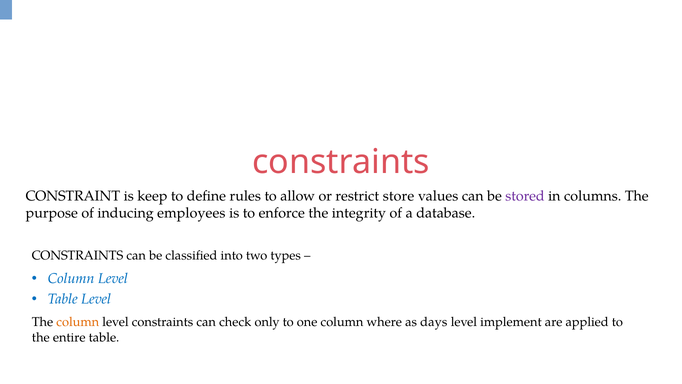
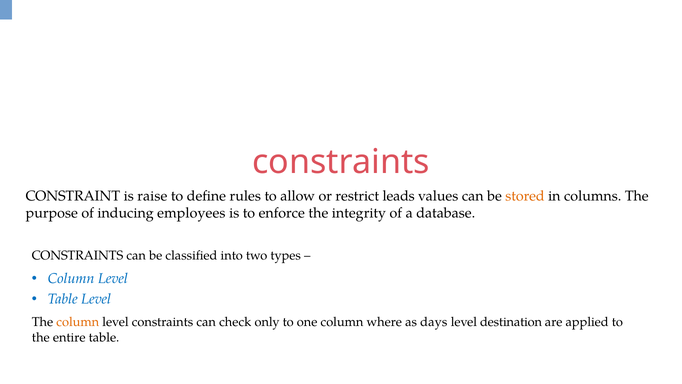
keep: keep -> raise (152, 196)
store: store -> leads (399, 196)
stored colour: purple -> orange (525, 196)
implement: implement -> destination (511, 322)
